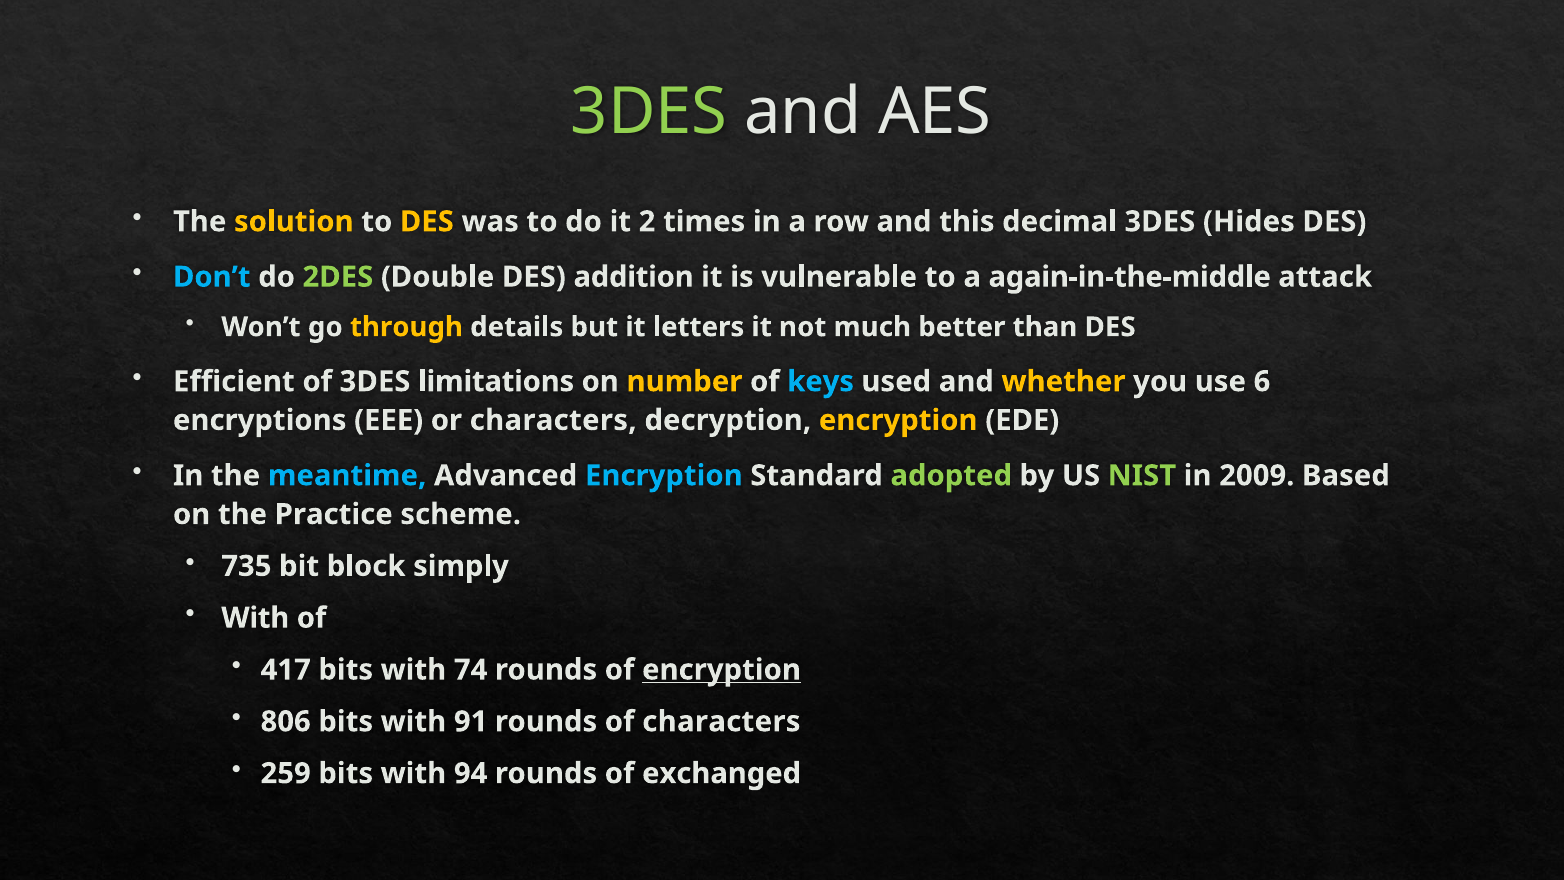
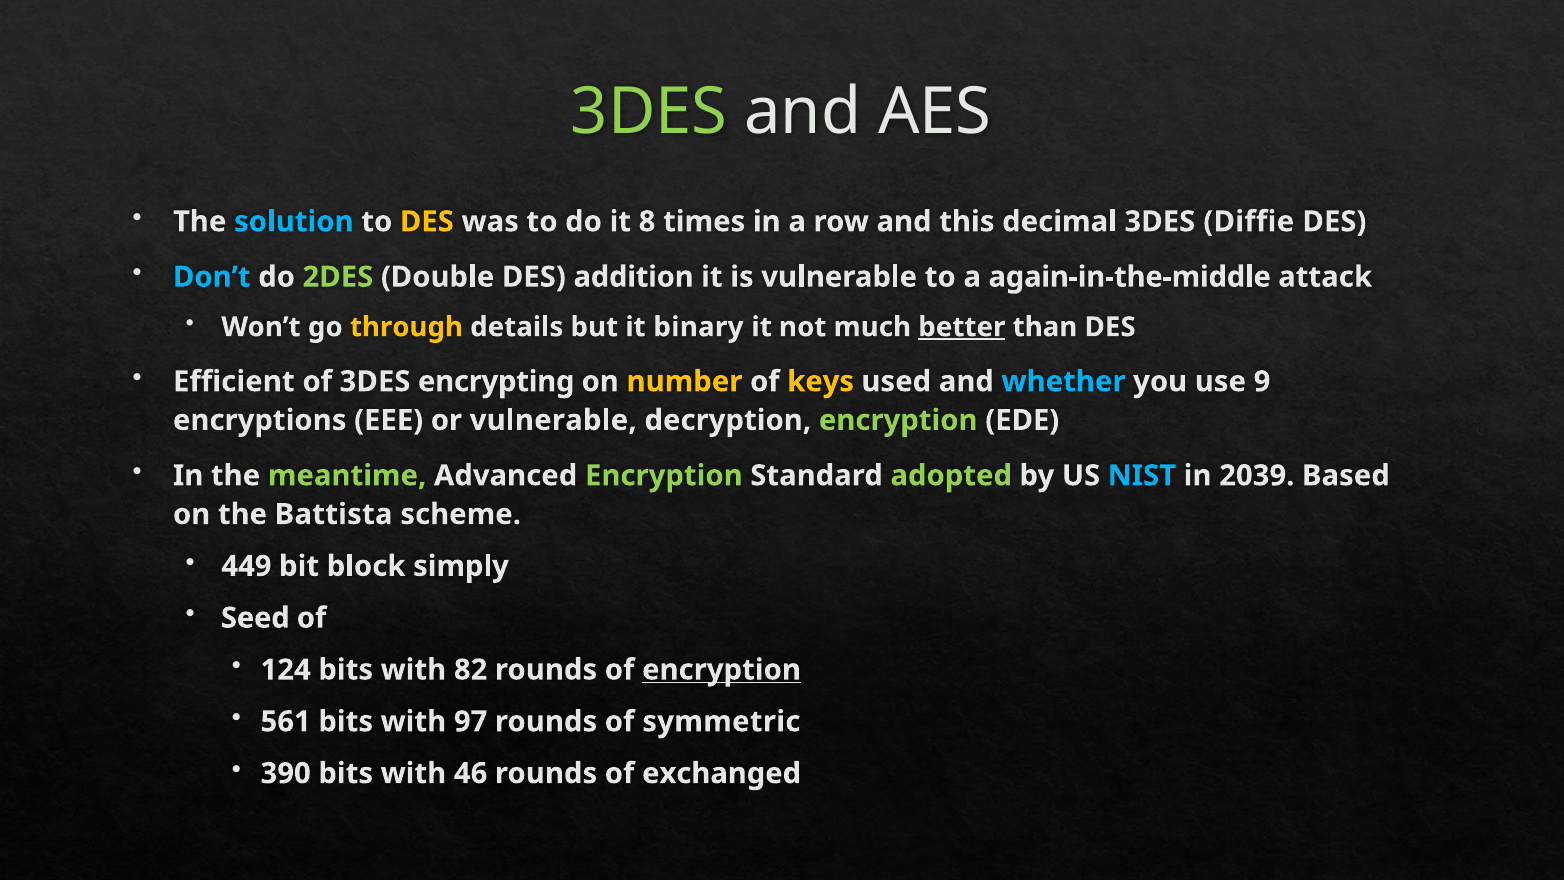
solution colour: yellow -> light blue (294, 222)
2: 2 -> 8 (647, 222)
Hides: Hides -> Diffie (1249, 222)
letters: letters -> binary (698, 327)
better underline: none -> present (962, 327)
limitations: limitations -> encrypting (496, 381)
keys colour: light blue -> yellow (821, 381)
whether colour: yellow -> light blue (1063, 381)
6: 6 -> 9 (1262, 381)
or characters: characters -> vulnerable (553, 420)
encryption colour: yellow -> light green (898, 420)
meantime colour: light blue -> light green (347, 475)
Encryption colour: light blue -> light green (664, 475)
NIST colour: light green -> light blue (1142, 475)
2009: 2009 -> 2039 (1257, 475)
Practice: Practice -> Battista (334, 514)
735: 735 -> 449 (246, 566)
With: With -> Seed (255, 618)
417: 417 -> 124 (286, 670)
74: 74 -> 82 (471, 670)
806: 806 -> 561 (286, 721)
91: 91 -> 97 (471, 721)
of characters: characters -> symmetric (721, 721)
259: 259 -> 390 (286, 773)
94: 94 -> 46 (471, 773)
